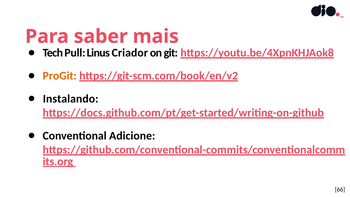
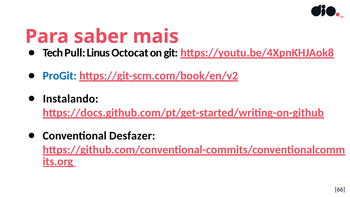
Criador: Criador -> Octocat (130, 53)
ProGit colour: orange -> blue (60, 76)
Adicione: Adicione -> Desfazer (132, 136)
